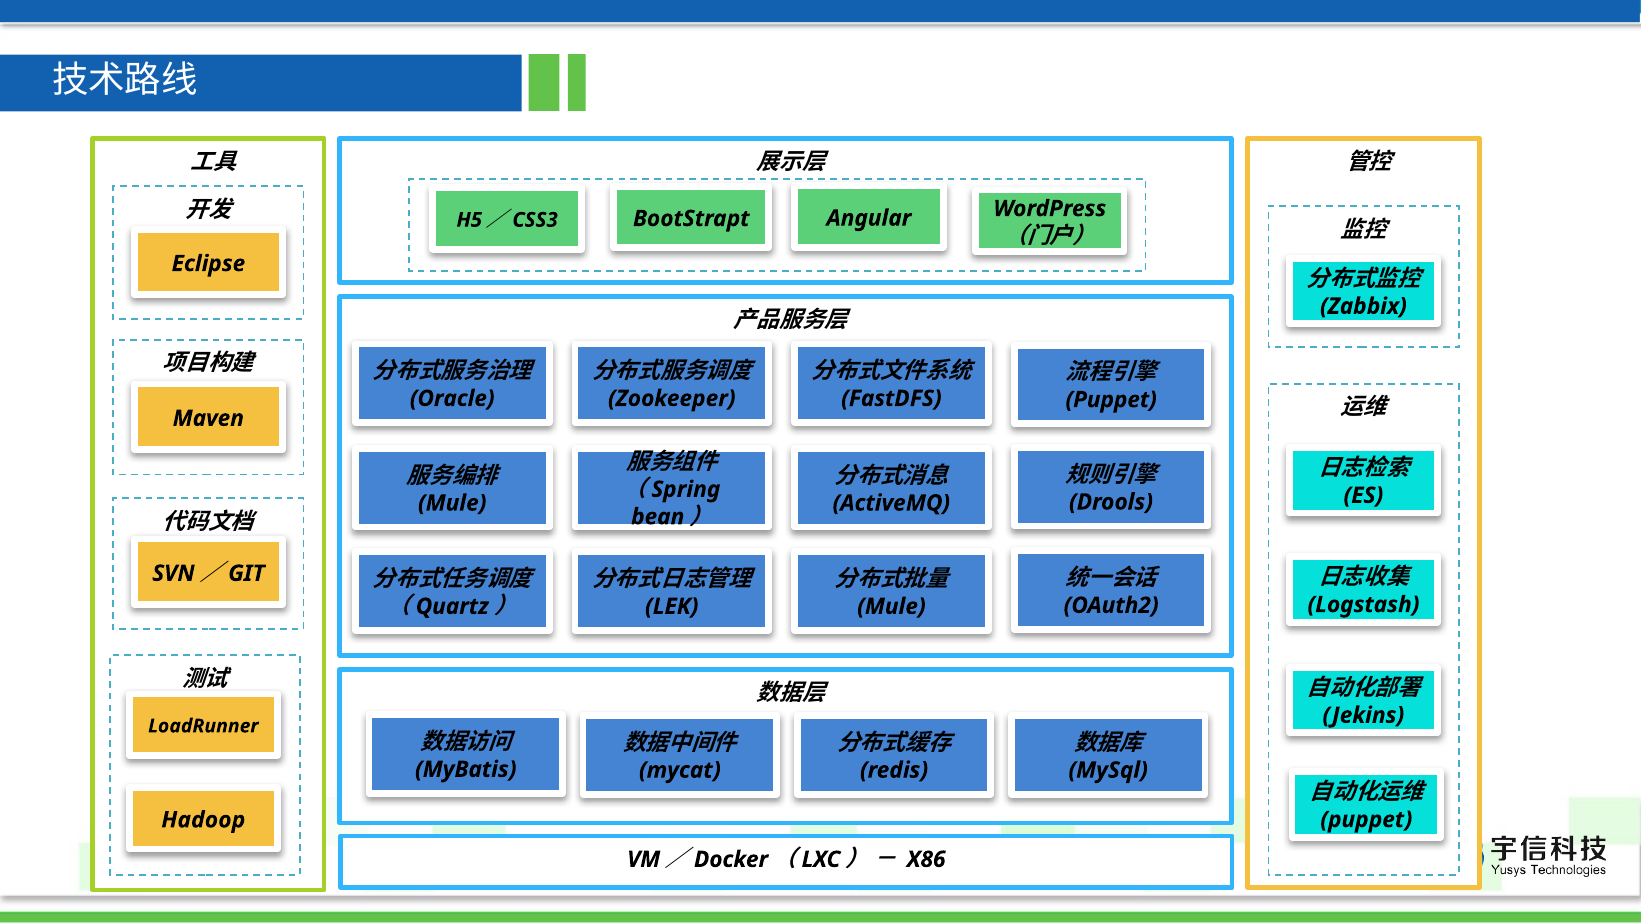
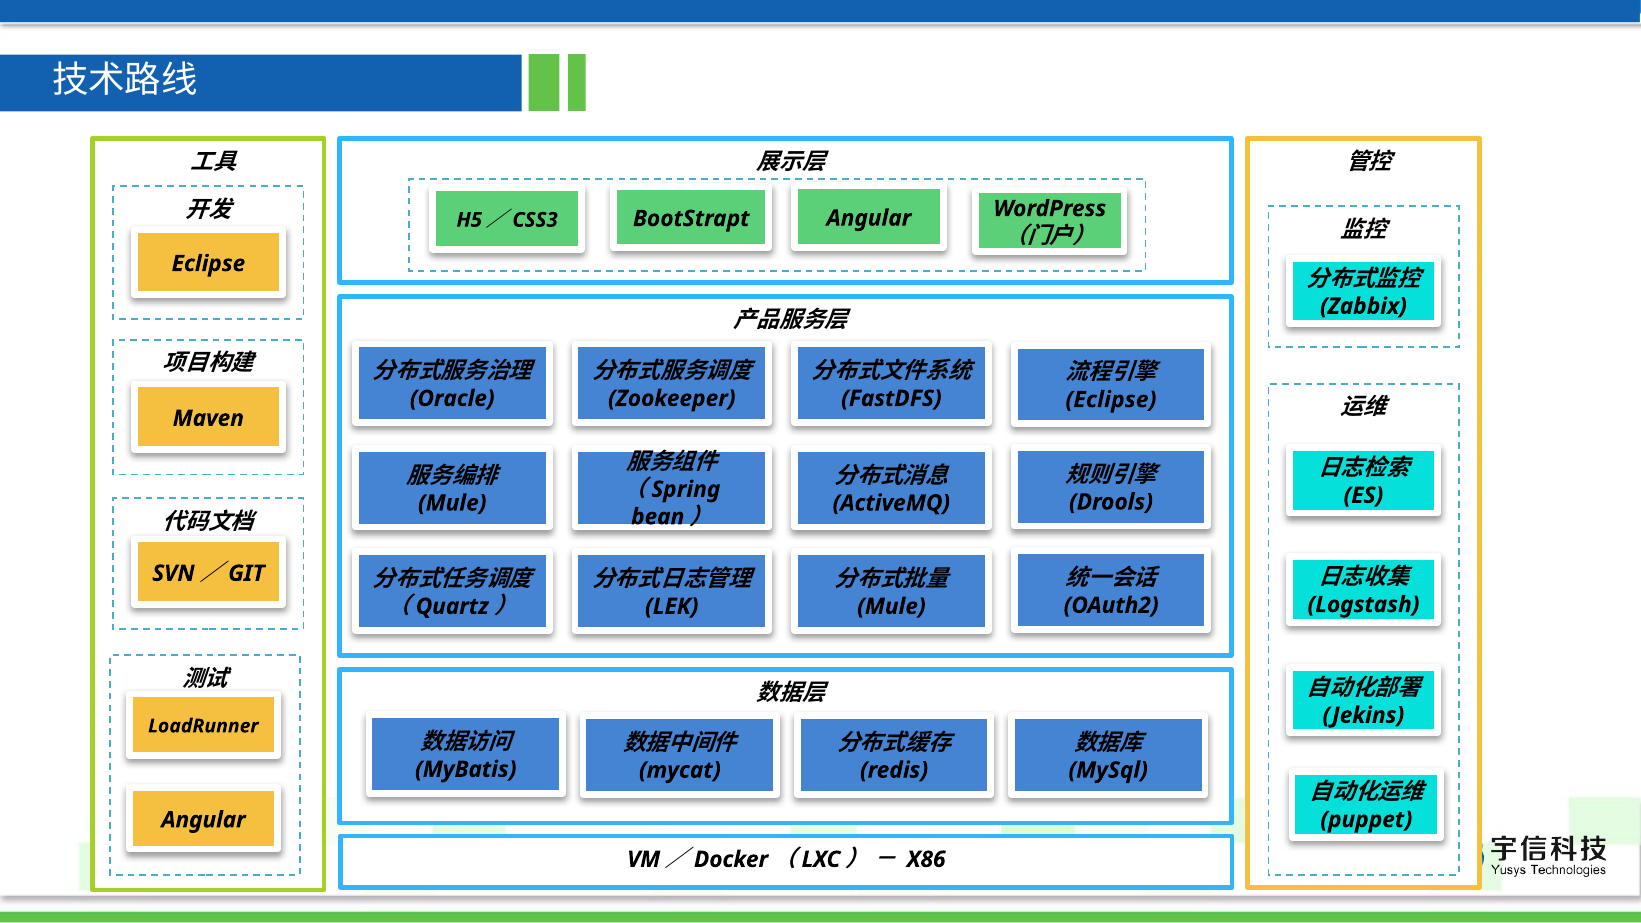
Puppet: Puppet -> Eclipse (1111, 400)
Hadoop: Hadoop -> Angular (203, 820)
